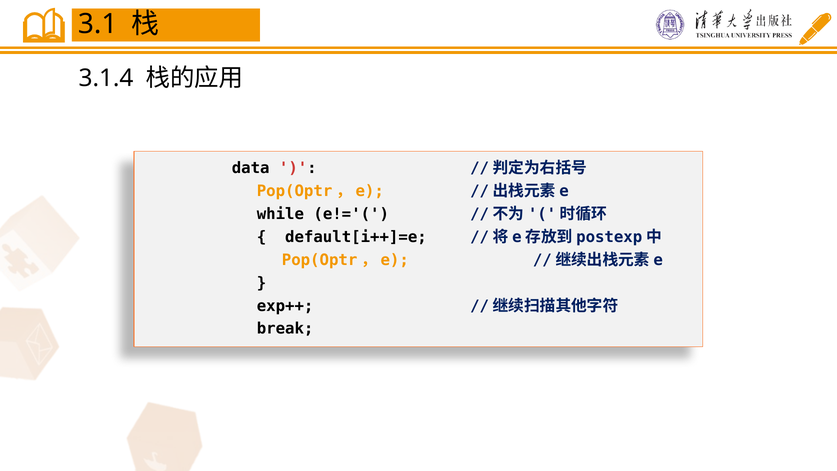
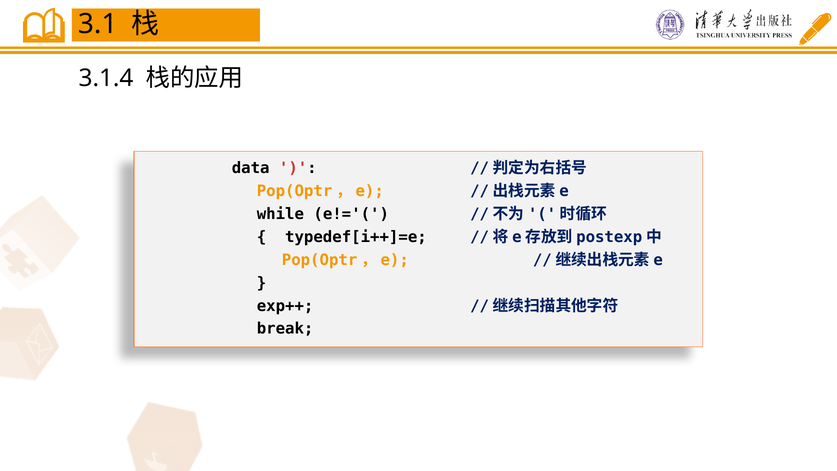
default[i++]=e: default[i++]=e -> typedef[i++]=e (356, 237)
